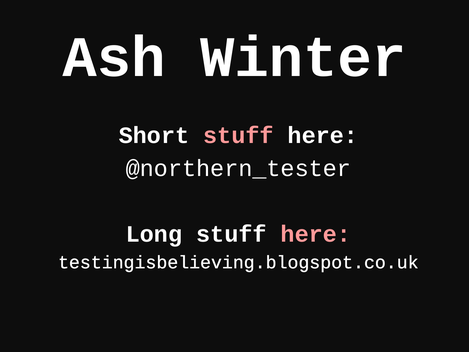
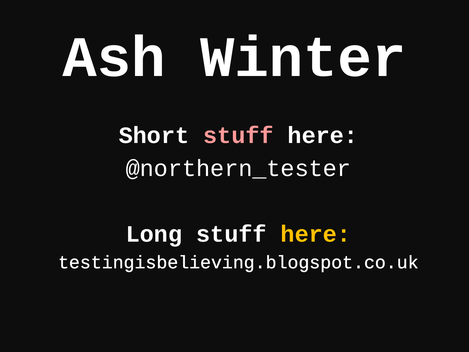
here colour: pink -> yellow (316, 234)
